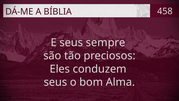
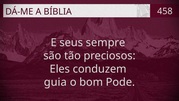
seus: seus -> guia (55, 82)
Alma: Alma -> Pode (120, 82)
